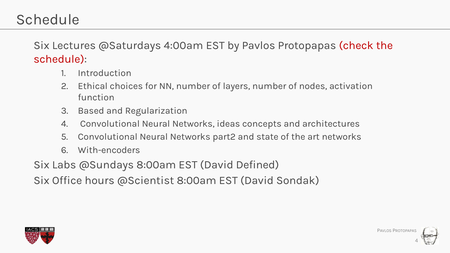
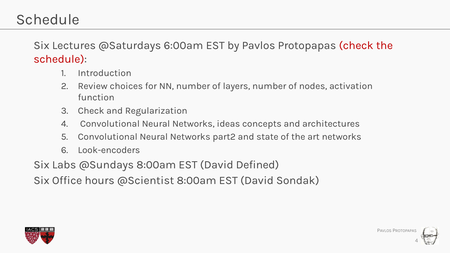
4:00am: 4:00am -> 6:00am (183, 46)
Ethical: Ethical -> Review (93, 86)
Based: Based -> Check (91, 111)
With-encoders: With-encoders -> Look-encoders (109, 150)
